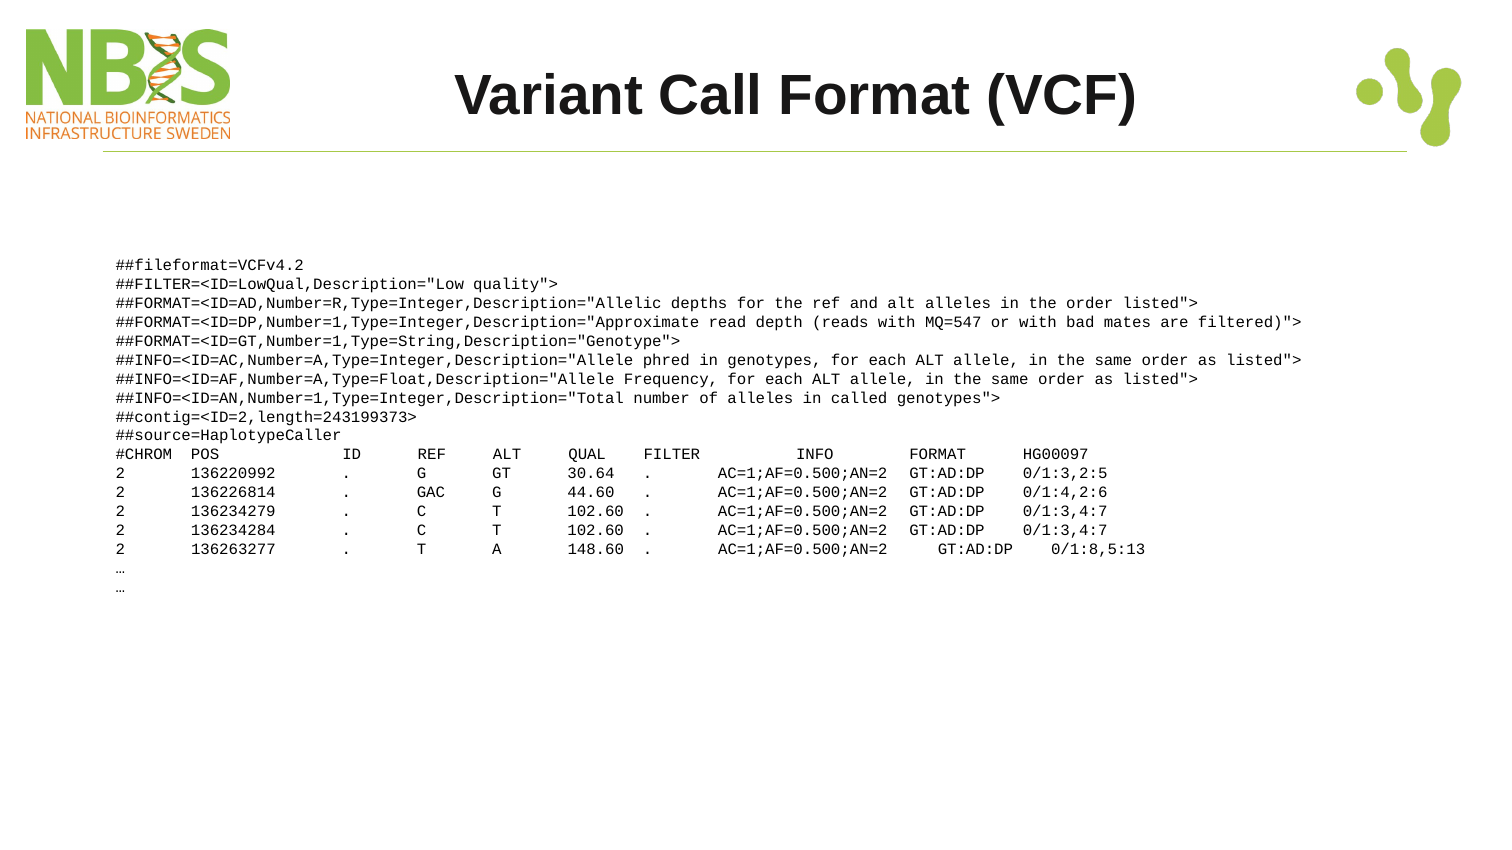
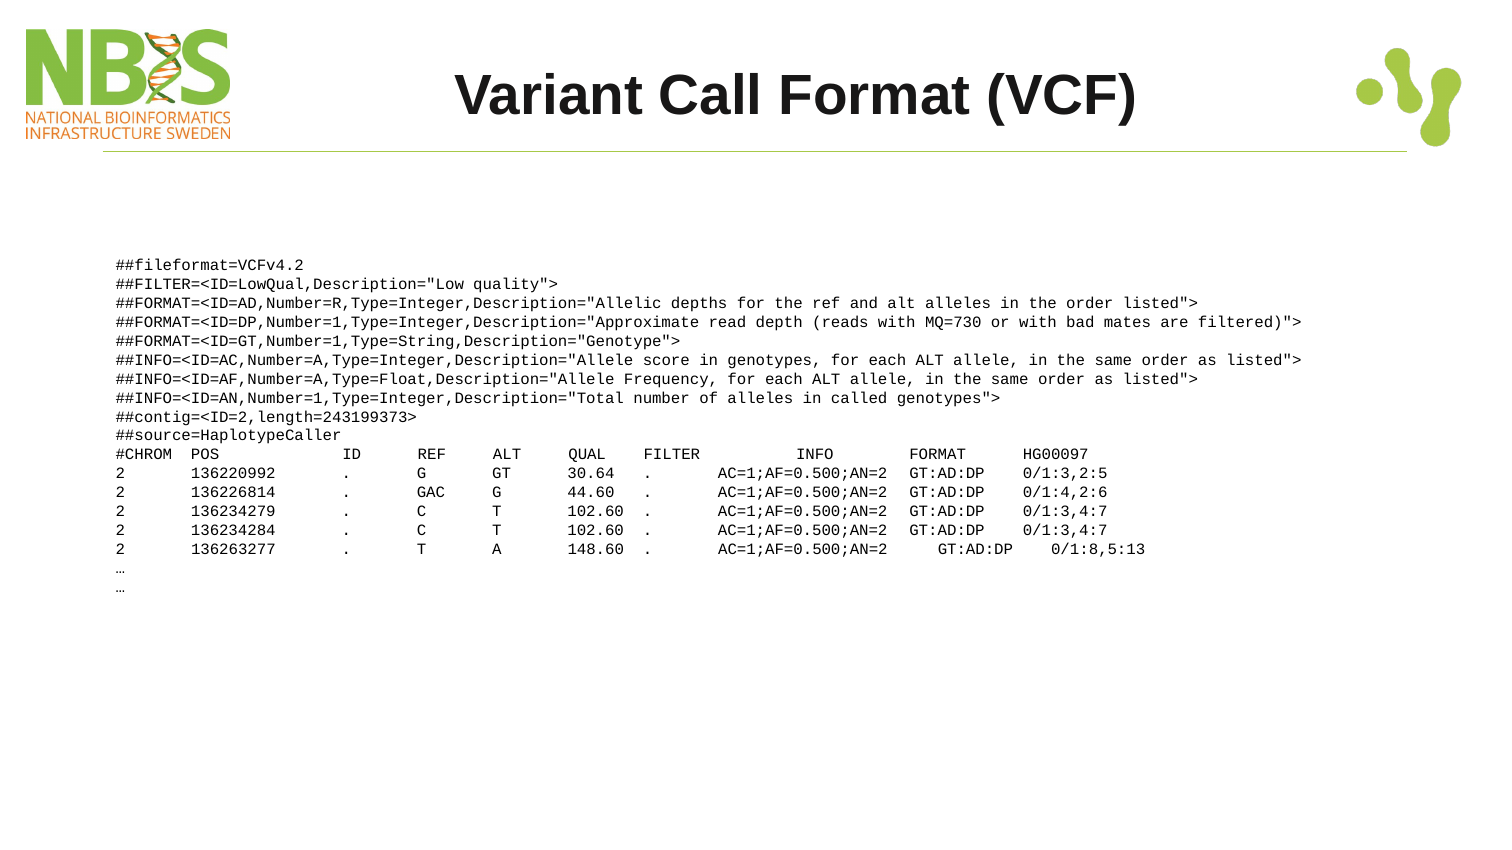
MQ=547: MQ=547 -> MQ=730 (953, 322)
phred: phred -> score (666, 360)
